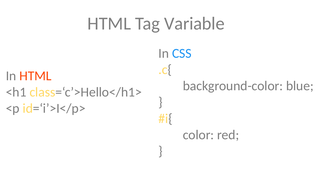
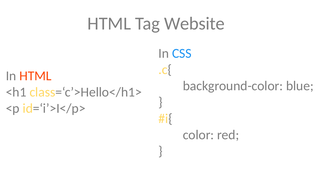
Variable: Variable -> Website (194, 23)
